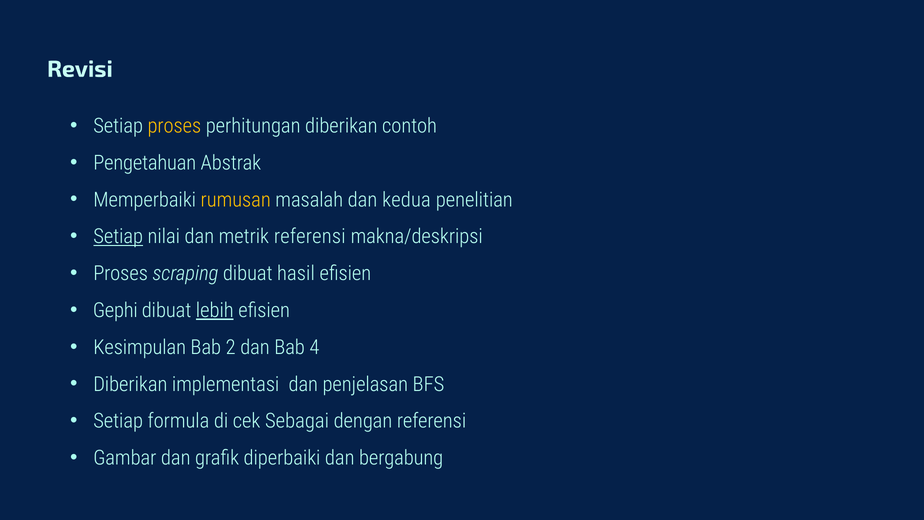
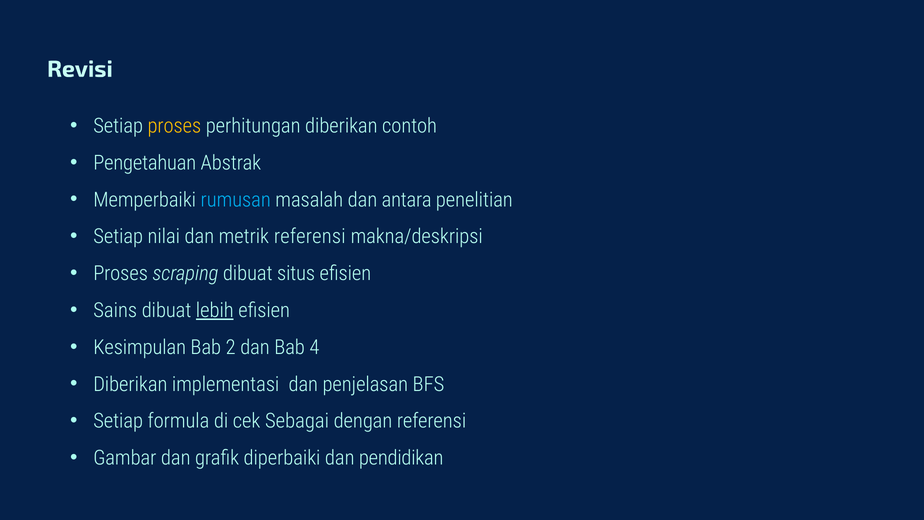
rumusan colour: yellow -> light blue (236, 200)
kedua: kedua -> antara (407, 200)
Setiap underline: present -> none (118, 237)
hasil: hasil -> situs (296, 273)
Gephi: Gephi -> Sains (115, 310)
bergabung: bergabung -> pendidikan (401, 458)
